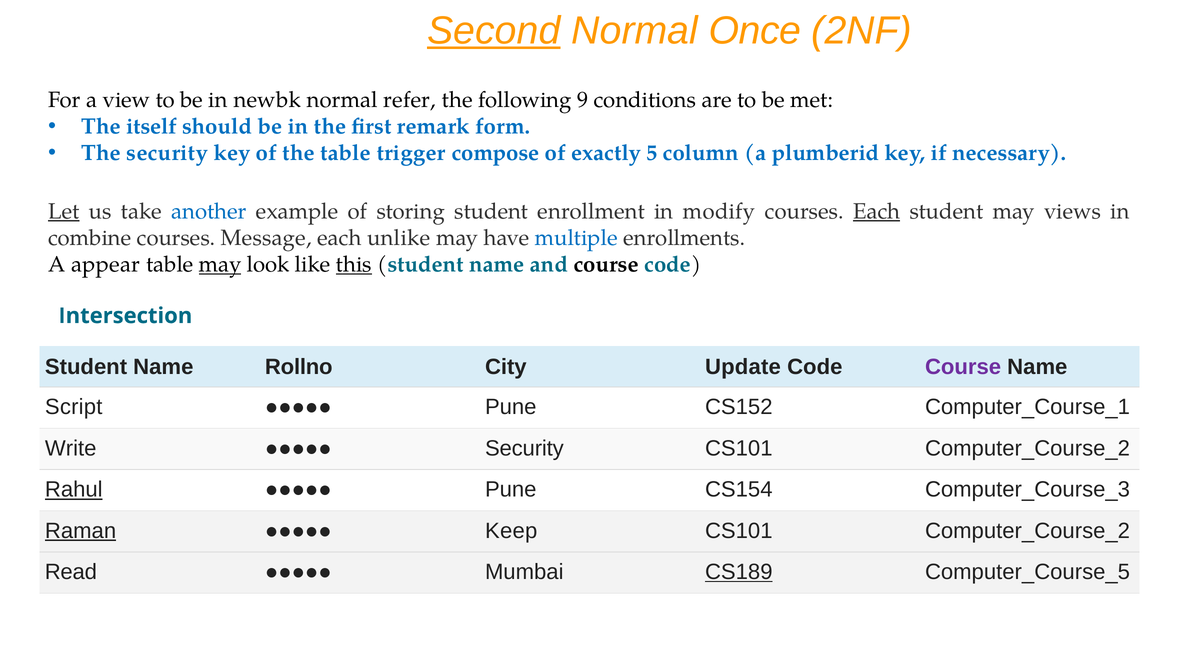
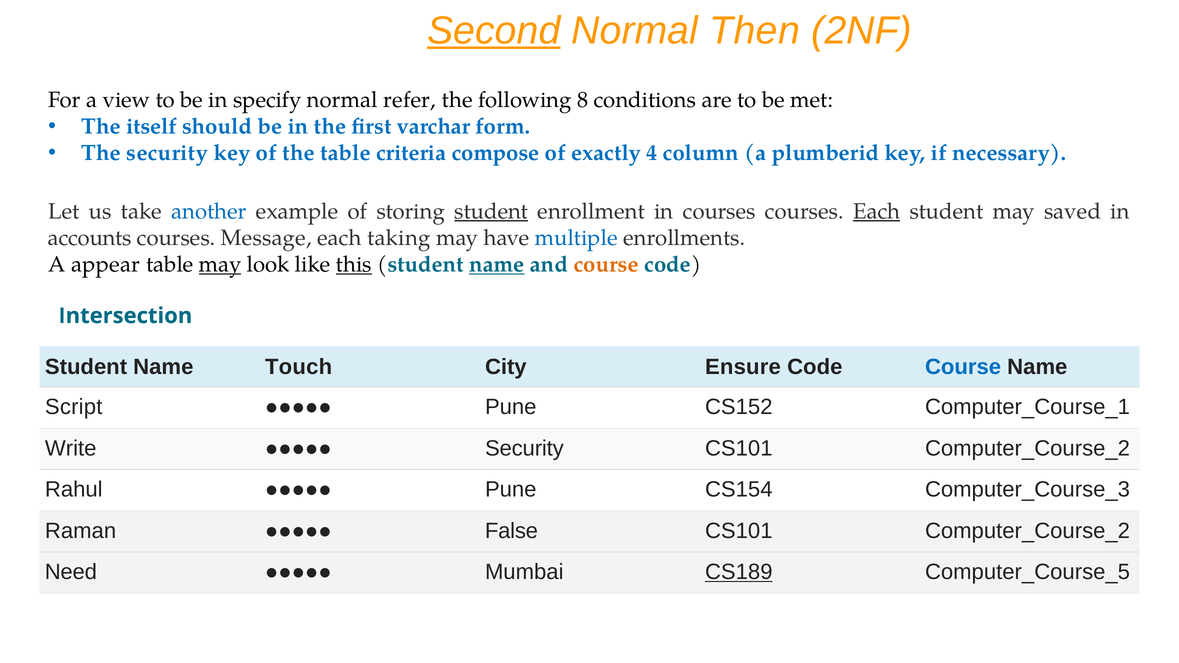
Once: Once -> Then (754, 31)
newbk: newbk -> specify (267, 100)
9: 9 -> 8 (583, 100)
remark: remark -> varchar (433, 127)
trigger: trigger -> criteria (411, 153)
5: 5 -> 4 (652, 153)
Let underline: present -> none (64, 211)
student underline: none -> present (491, 211)
in modify: modify -> courses (719, 211)
views: views -> saved (1073, 211)
combine: combine -> accounts (90, 238)
unlike: unlike -> taking (399, 238)
name underline: none -> present (497, 265)
course colour: black -> orange (606, 265)
Rollno: Rollno -> Touch (299, 367)
Update: Update -> Ensure (743, 367)
Course colour: purple -> blue (963, 367)
Rahul underline: present -> none (74, 490)
Raman underline: present -> none (81, 531)
Keep: Keep -> False (511, 531)
Read: Read -> Need (71, 572)
